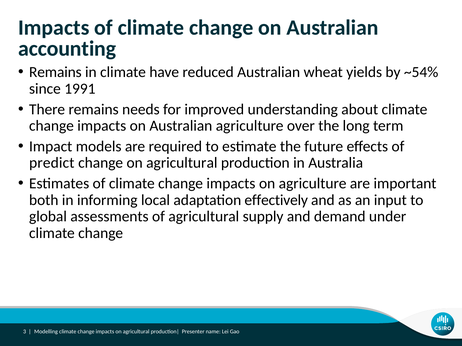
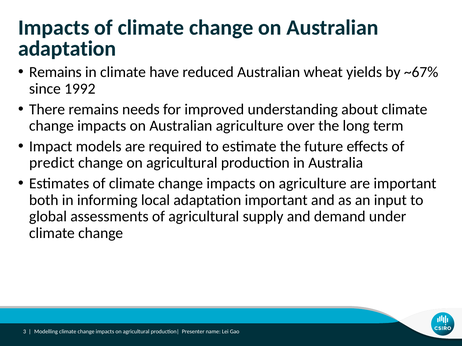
accounting: accounting -> adaptation (67, 49)
~54%: ~54% -> ~67% (421, 72)
1991: 1991 -> 1992 (80, 89)
adaptation effectively: effectively -> important (276, 200)
